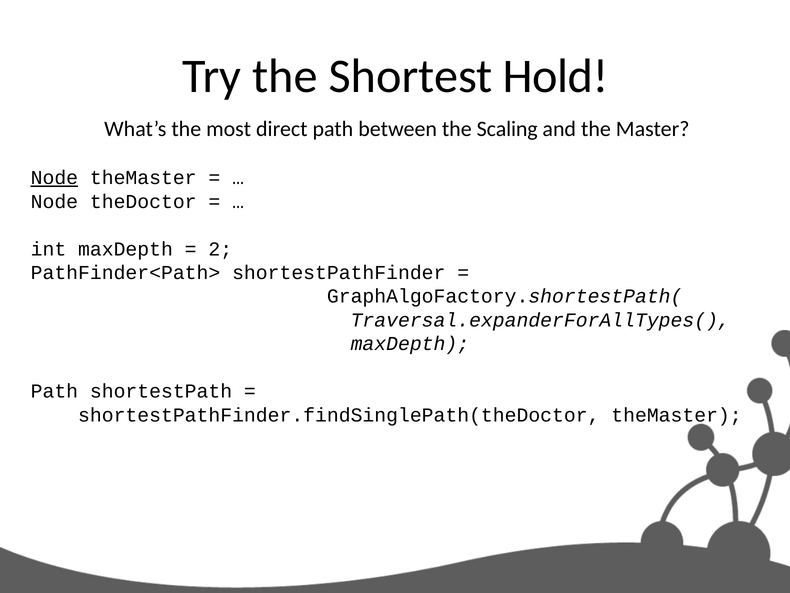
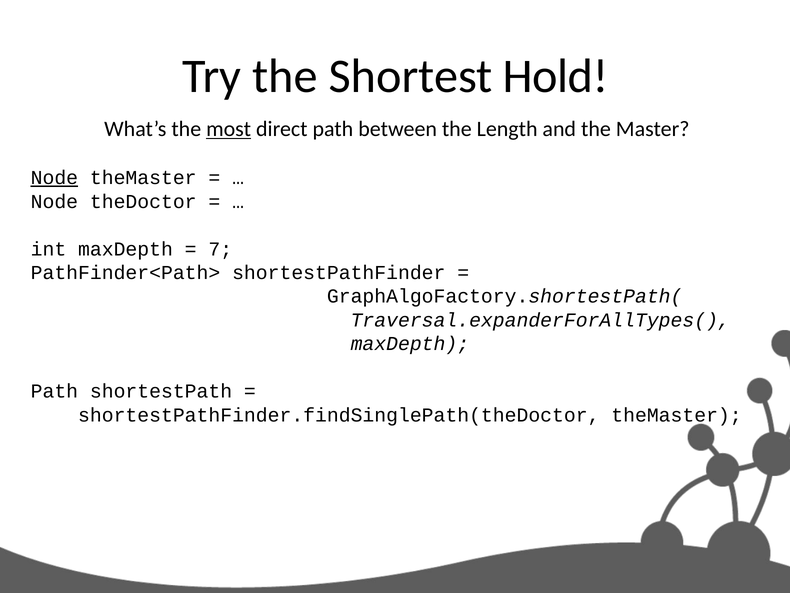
most underline: none -> present (229, 129)
Scaling: Scaling -> Length (507, 129)
2: 2 -> 7 (220, 249)
